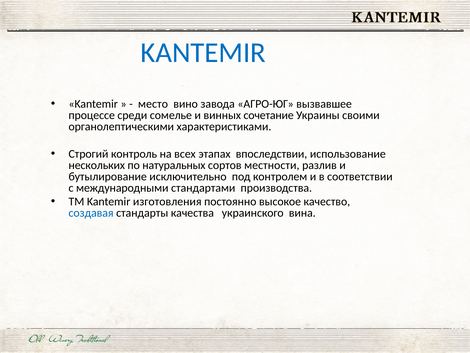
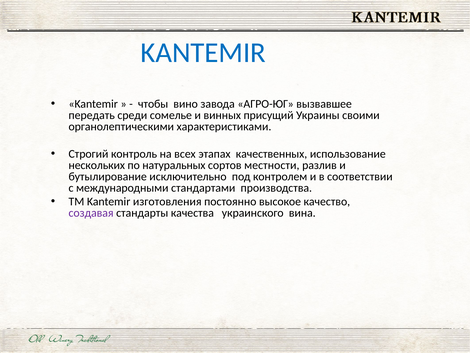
место: место -> чтобы (153, 104)
процессе: процессе -> передать (92, 115)
сочетание: сочетание -> присущий (269, 115)
впоследствии: впоследствии -> качественных (272, 154)
создавая colour: blue -> purple (91, 213)
